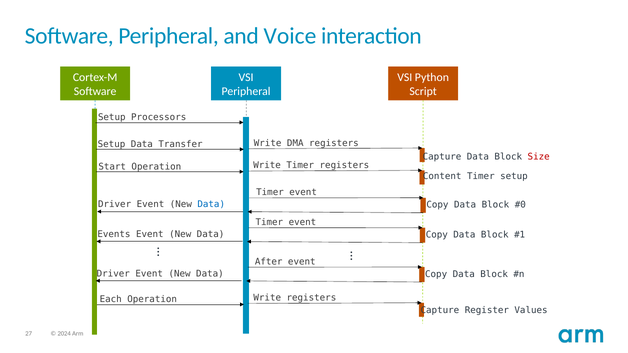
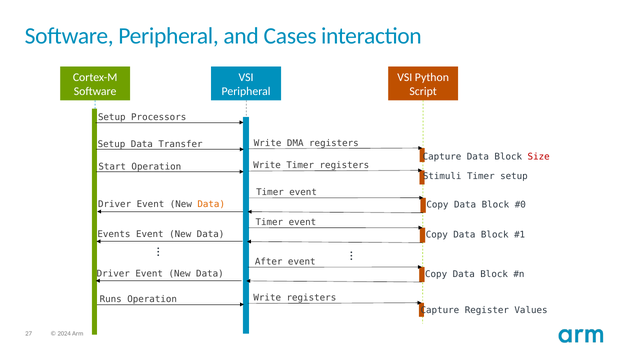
Voice: Voice -> Cases (290, 36)
Content: Content -> Stimuli (442, 177)
Data colour: blue -> orange (211, 205)
Each: Each -> Runs (111, 300)
